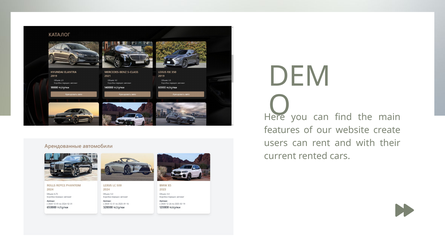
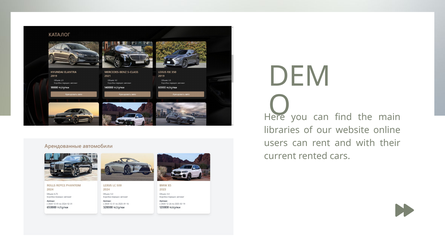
features: features -> libraries (282, 130)
create: create -> online (387, 130)
